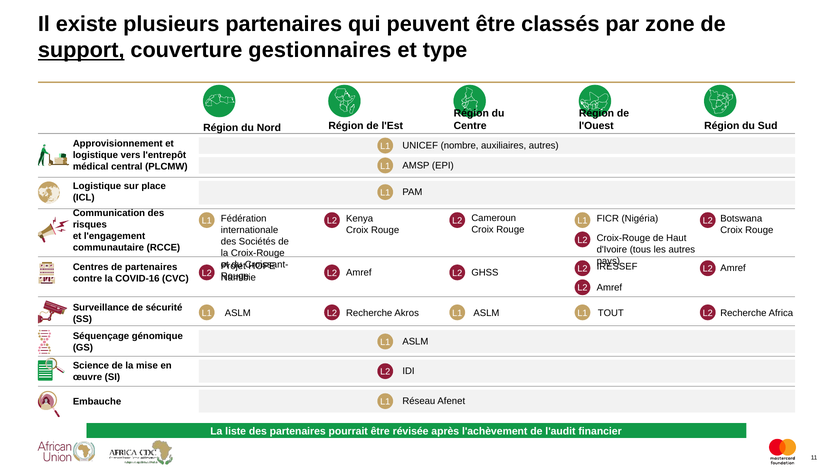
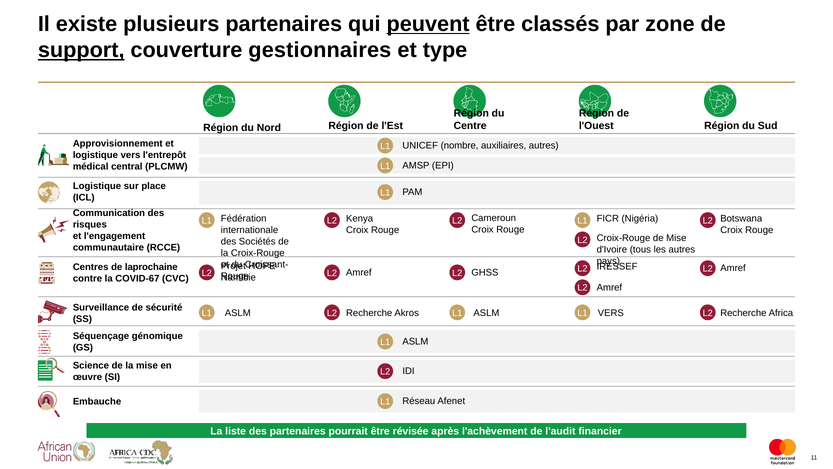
peuvent underline: none -> present (428, 24)
de Haut: Haut -> Mise (676, 238)
de partenaires: partenaires -> laprochaine (151, 267)
COVID-16: COVID-16 -> COVID-67 (137, 279)
L1 TOUT: TOUT -> VERS (611, 313)
